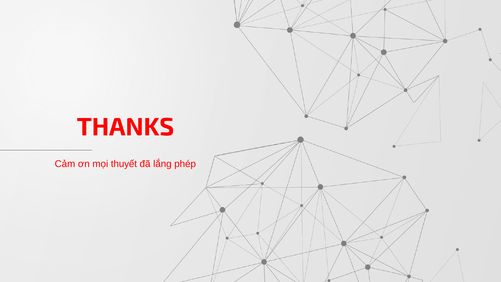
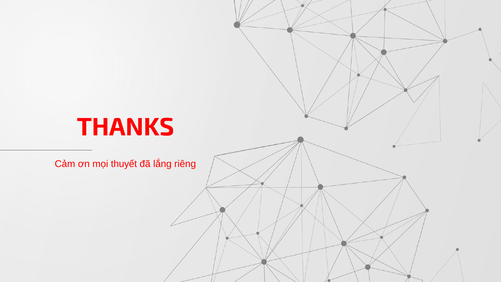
phép: phép -> riêng (185, 164)
